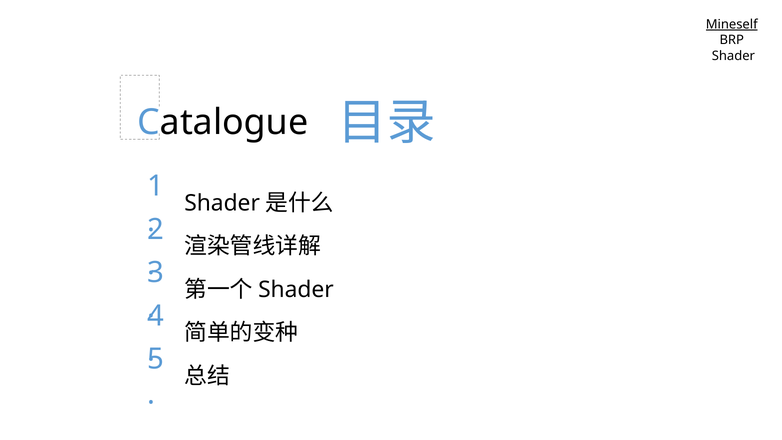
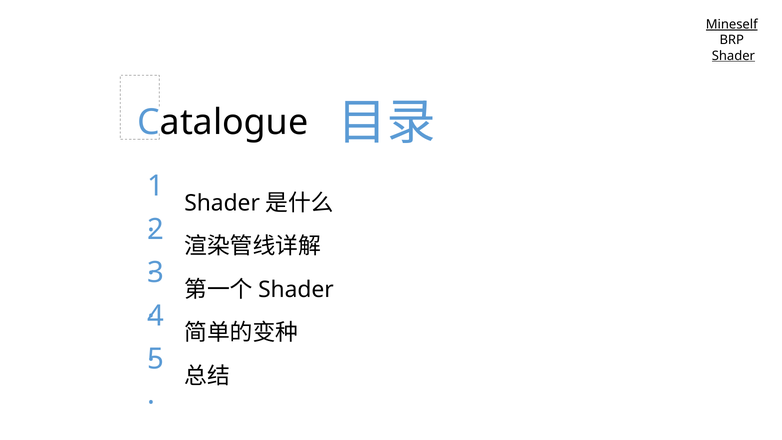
Shader underline: none -> present (733, 56)
